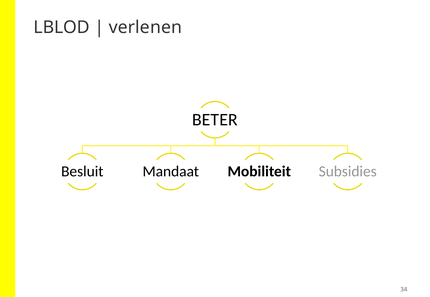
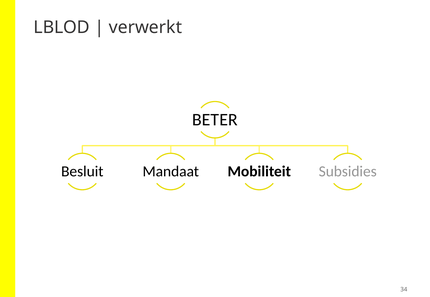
verlenen: verlenen -> verwerkt (145, 27)
